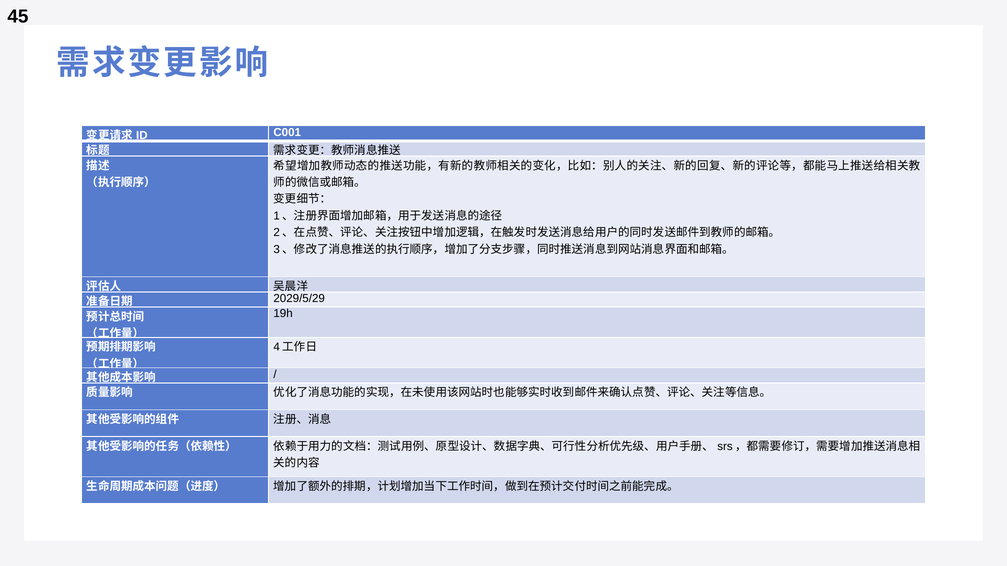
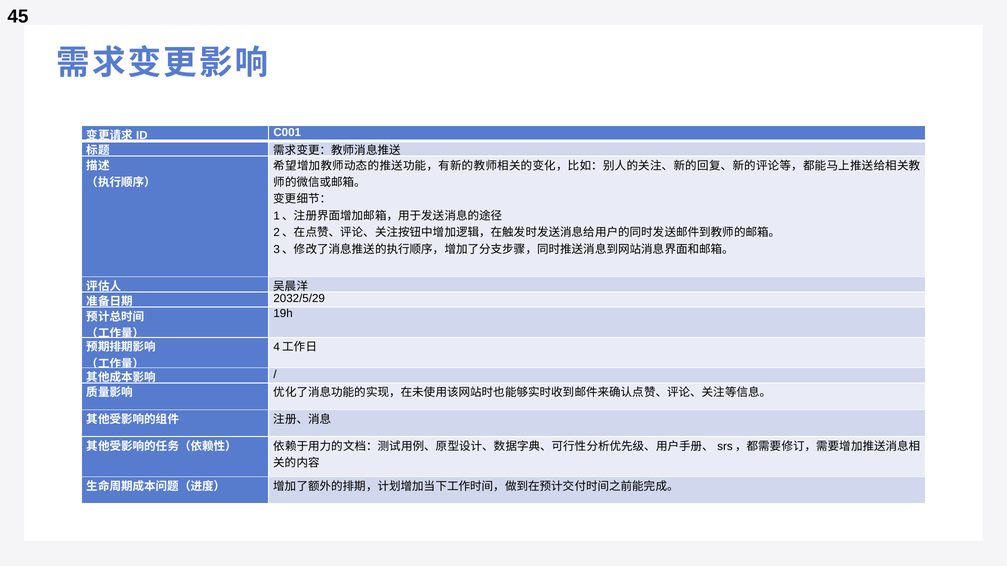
2029/5/29: 2029/5/29 -> 2032/5/29 (299, 299)
